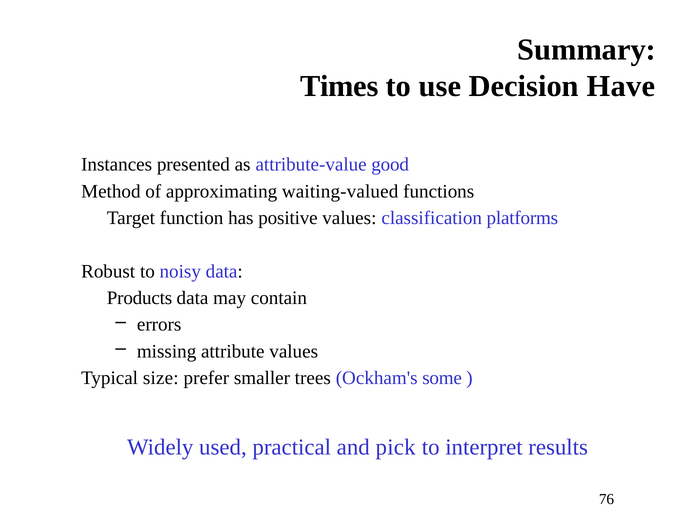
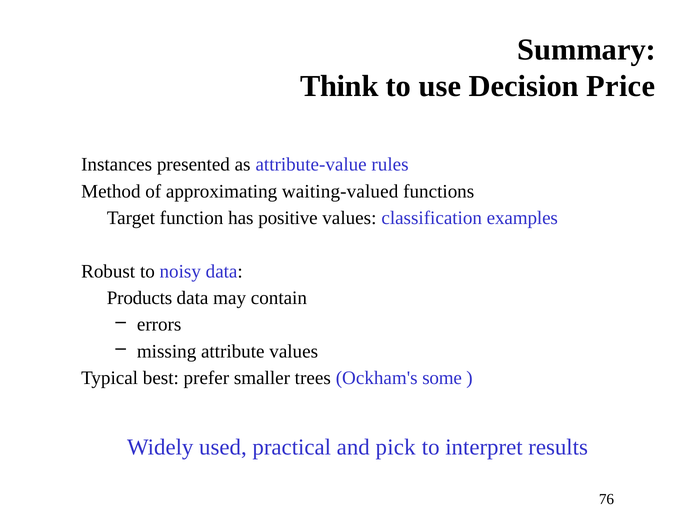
Times: Times -> Think (339, 86)
Have: Have -> Price (621, 86)
good: good -> rules (390, 165)
platforms: platforms -> examples (522, 218)
size: size -> best (161, 378)
